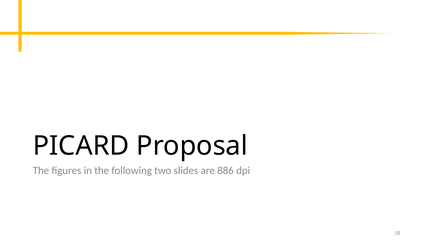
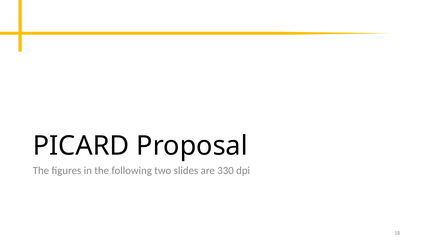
886: 886 -> 330 (225, 170)
